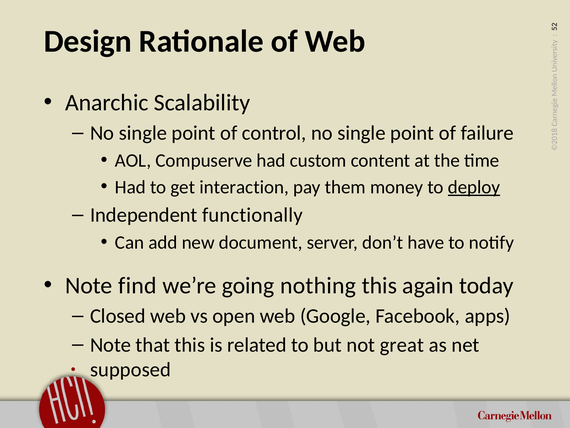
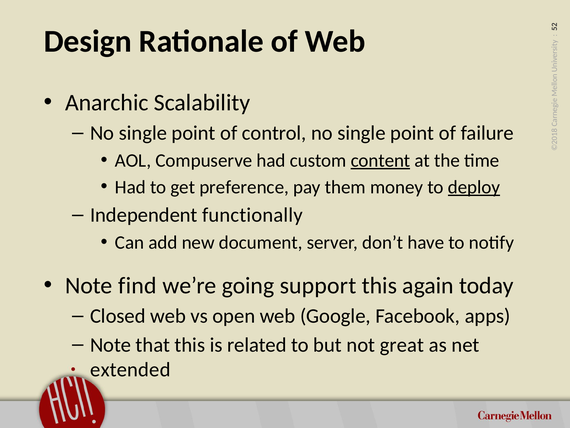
content underline: none -> present (380, 160)
interaction: interaction -> preference (244, 187)
nothing: nothing -> support (318, 285)
supposed: supposed -> extended (130, 369)
